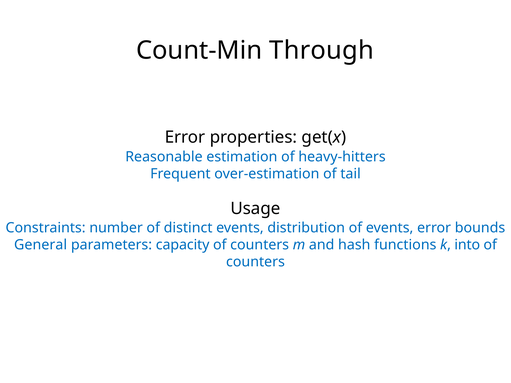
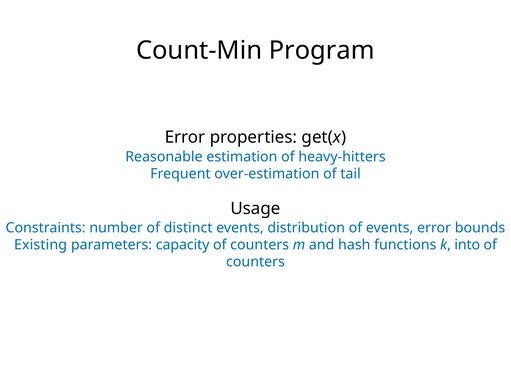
Through: Through -> Program (322, 50)
General: General -> Existing (41, 245)
